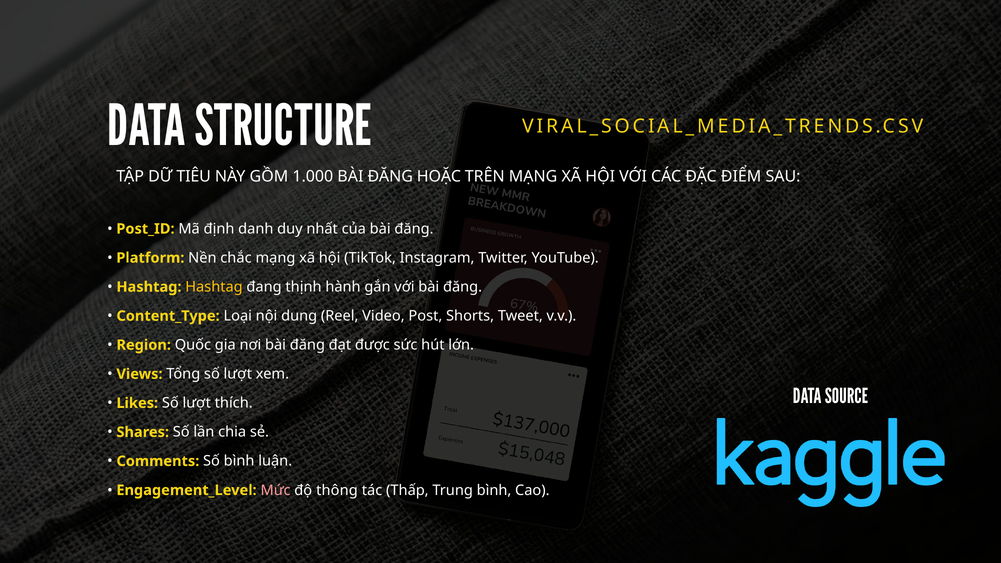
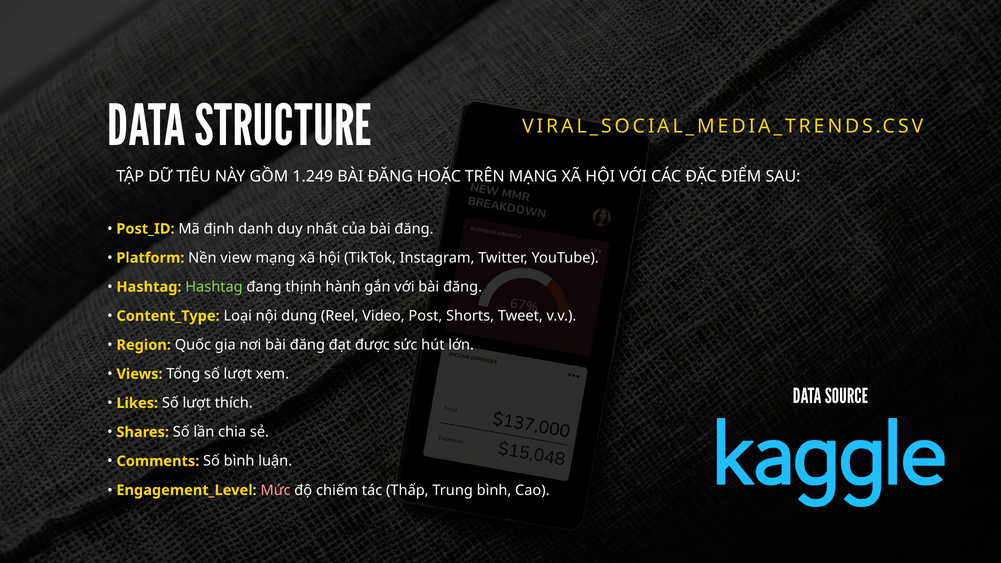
1.000: 1.000 -> 1.249 (313, 176)
chắc: chắc -> view (236, 258)
Hashtag colour: yellow -> light green (214, 287)
thông: thông -> chiếm (337, 490)
